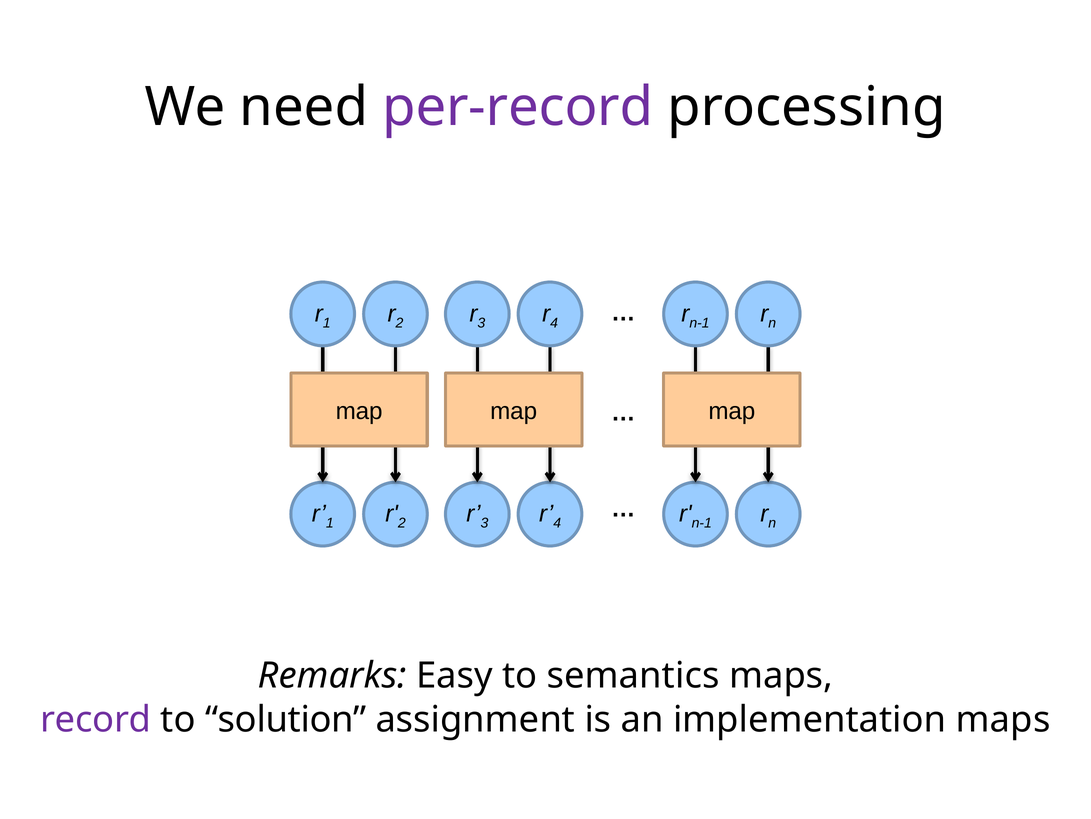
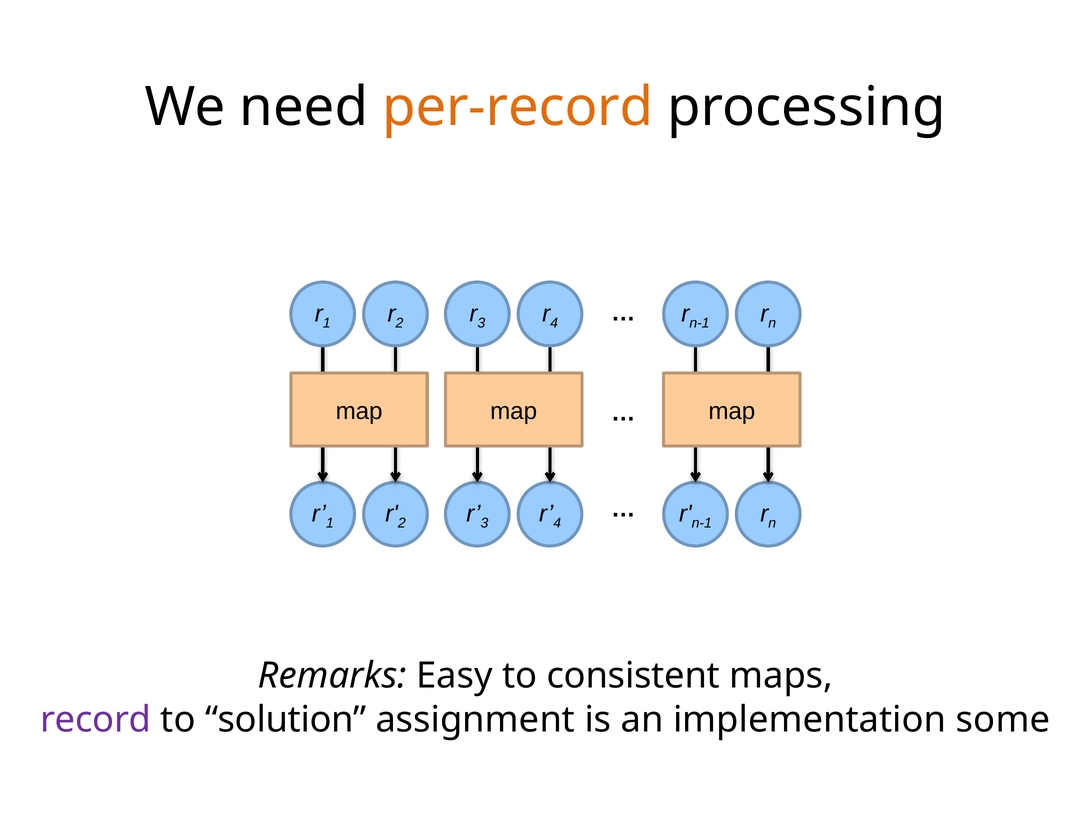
per-record colour: purple -> orange (518, 107)
semantics: semantics -> consistent (633, 675)
implementation maps: maps -> some (1003, 719)
